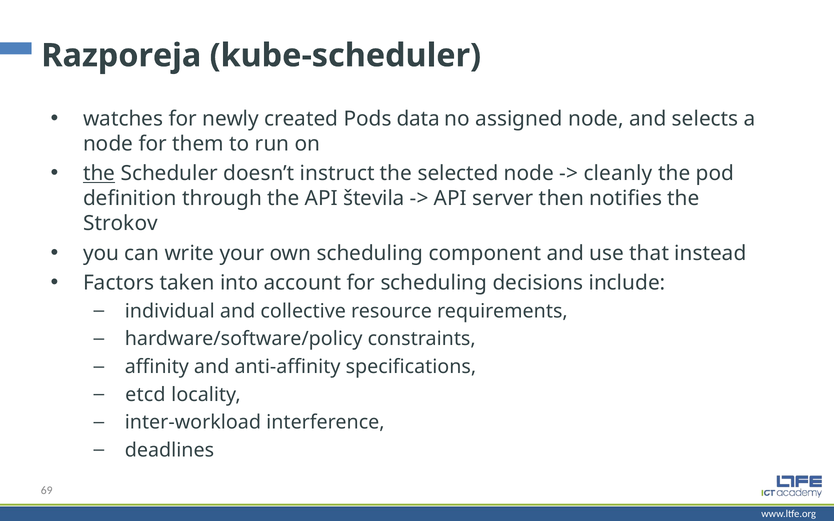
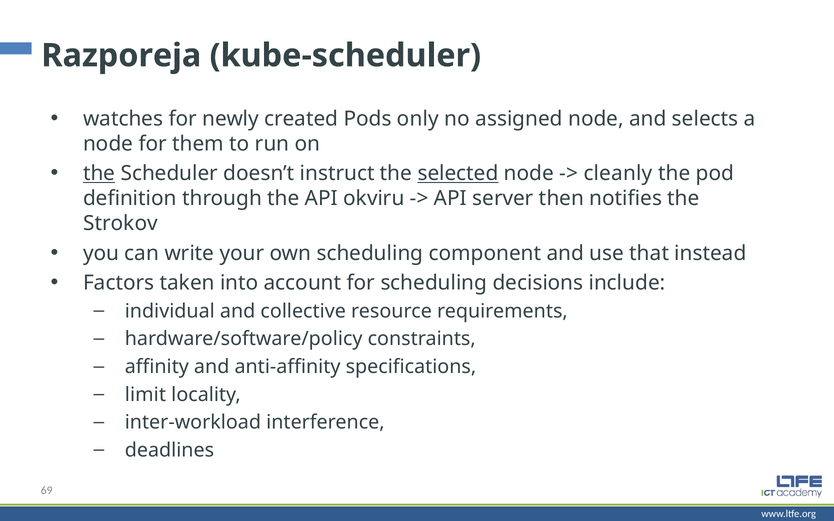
data: data -> only (418, 119)
selected underline: none -> present (458, 174)
števila: števila -> okviru (374, 199)
etcd: etcd -> limit (145, 395)
